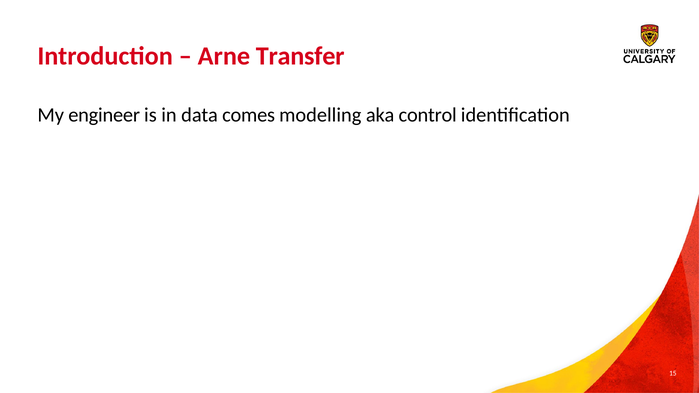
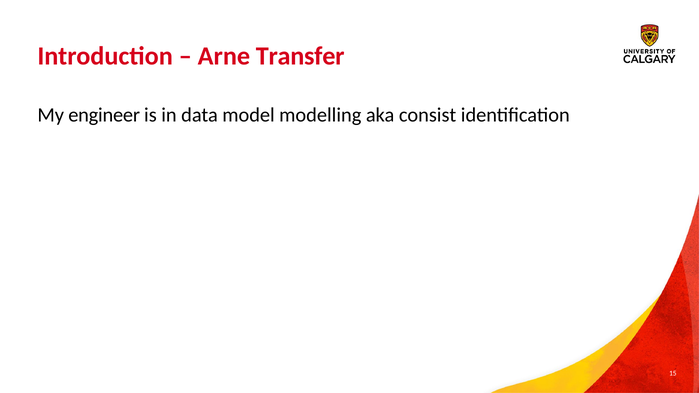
comes: comes -> model (249, 115)
control: control -> consist (428, 115)
